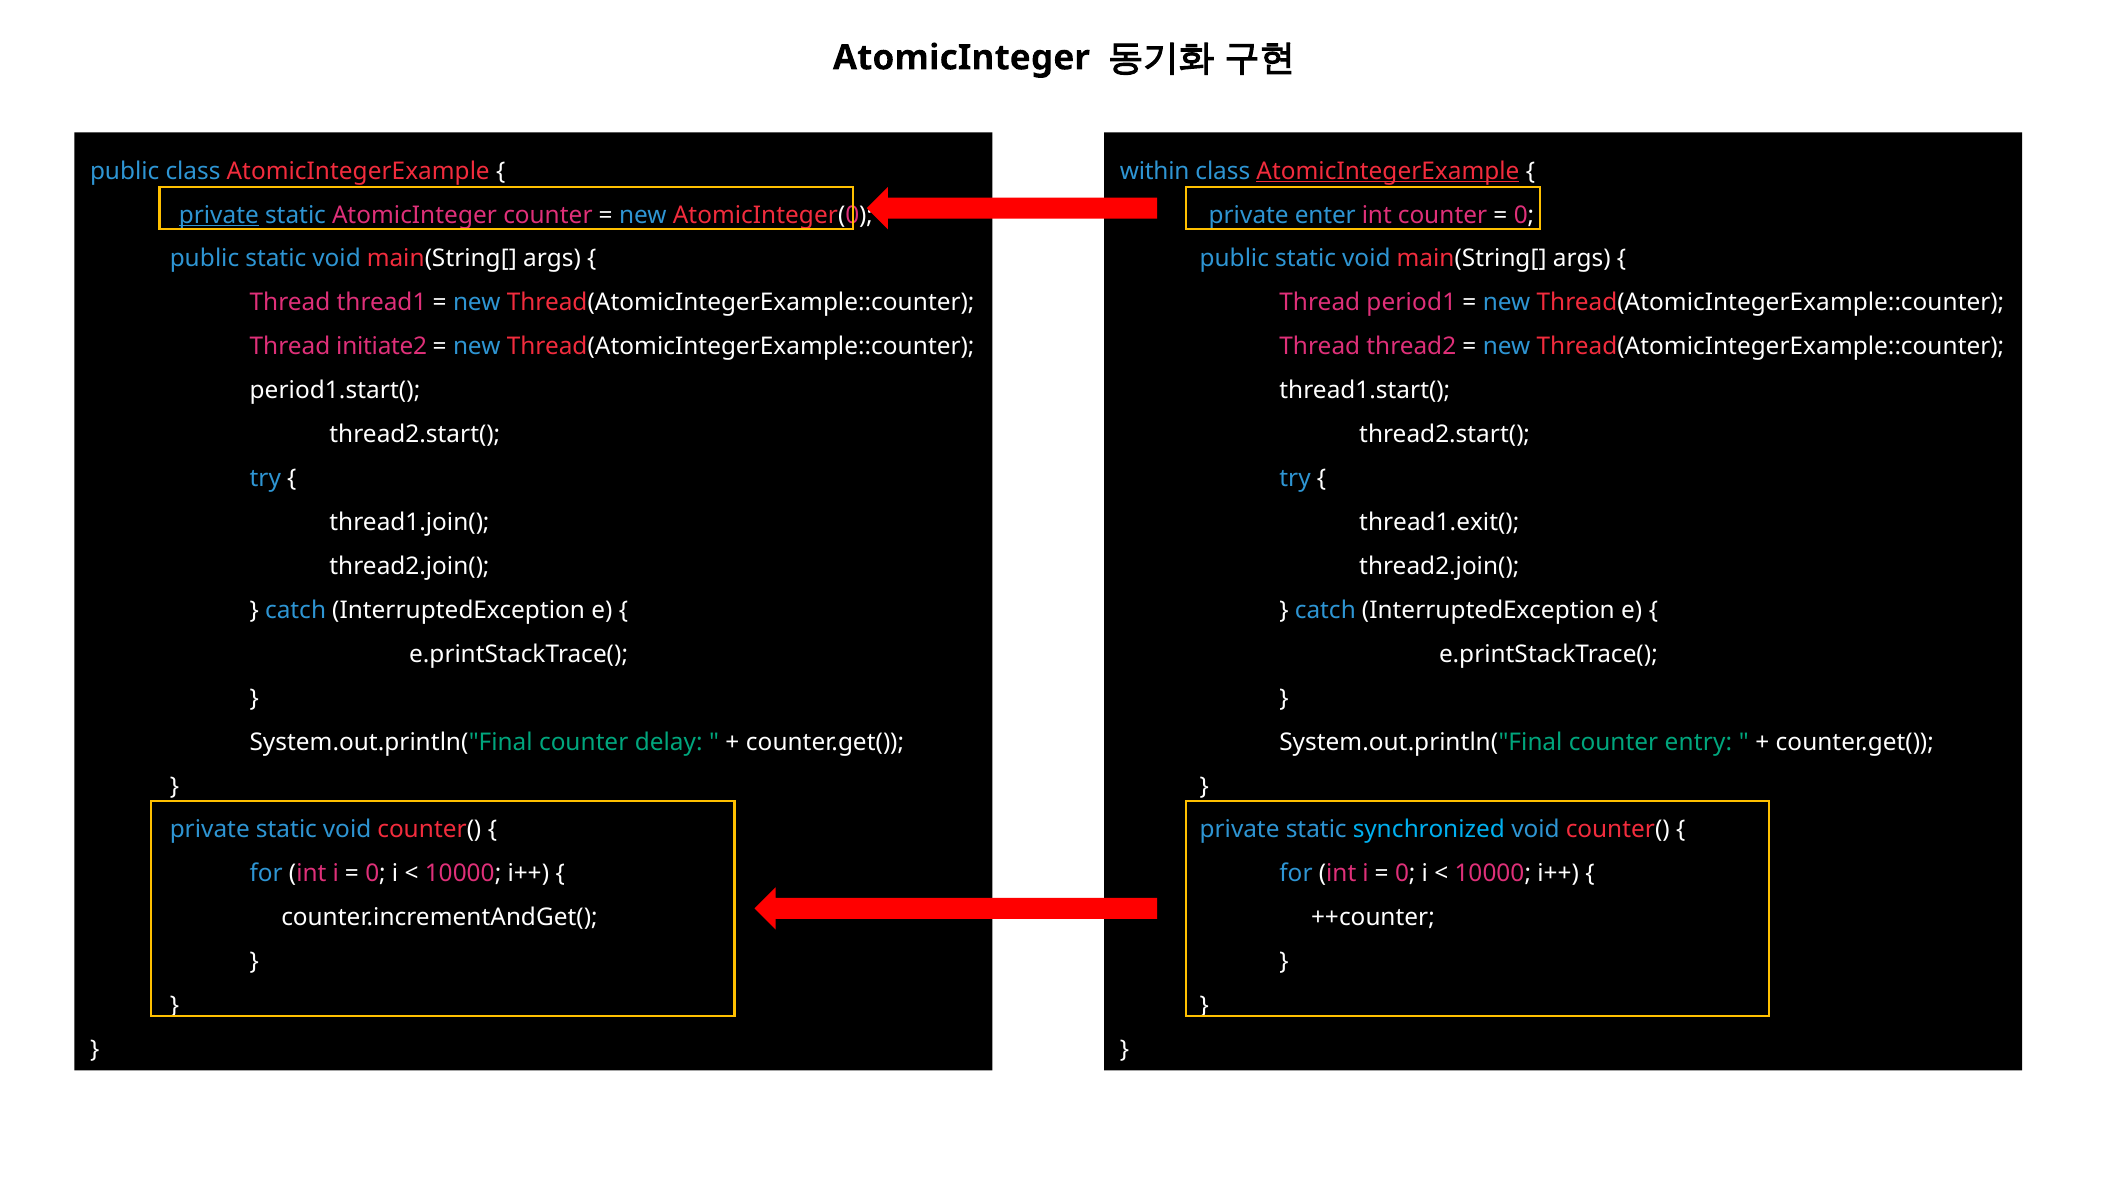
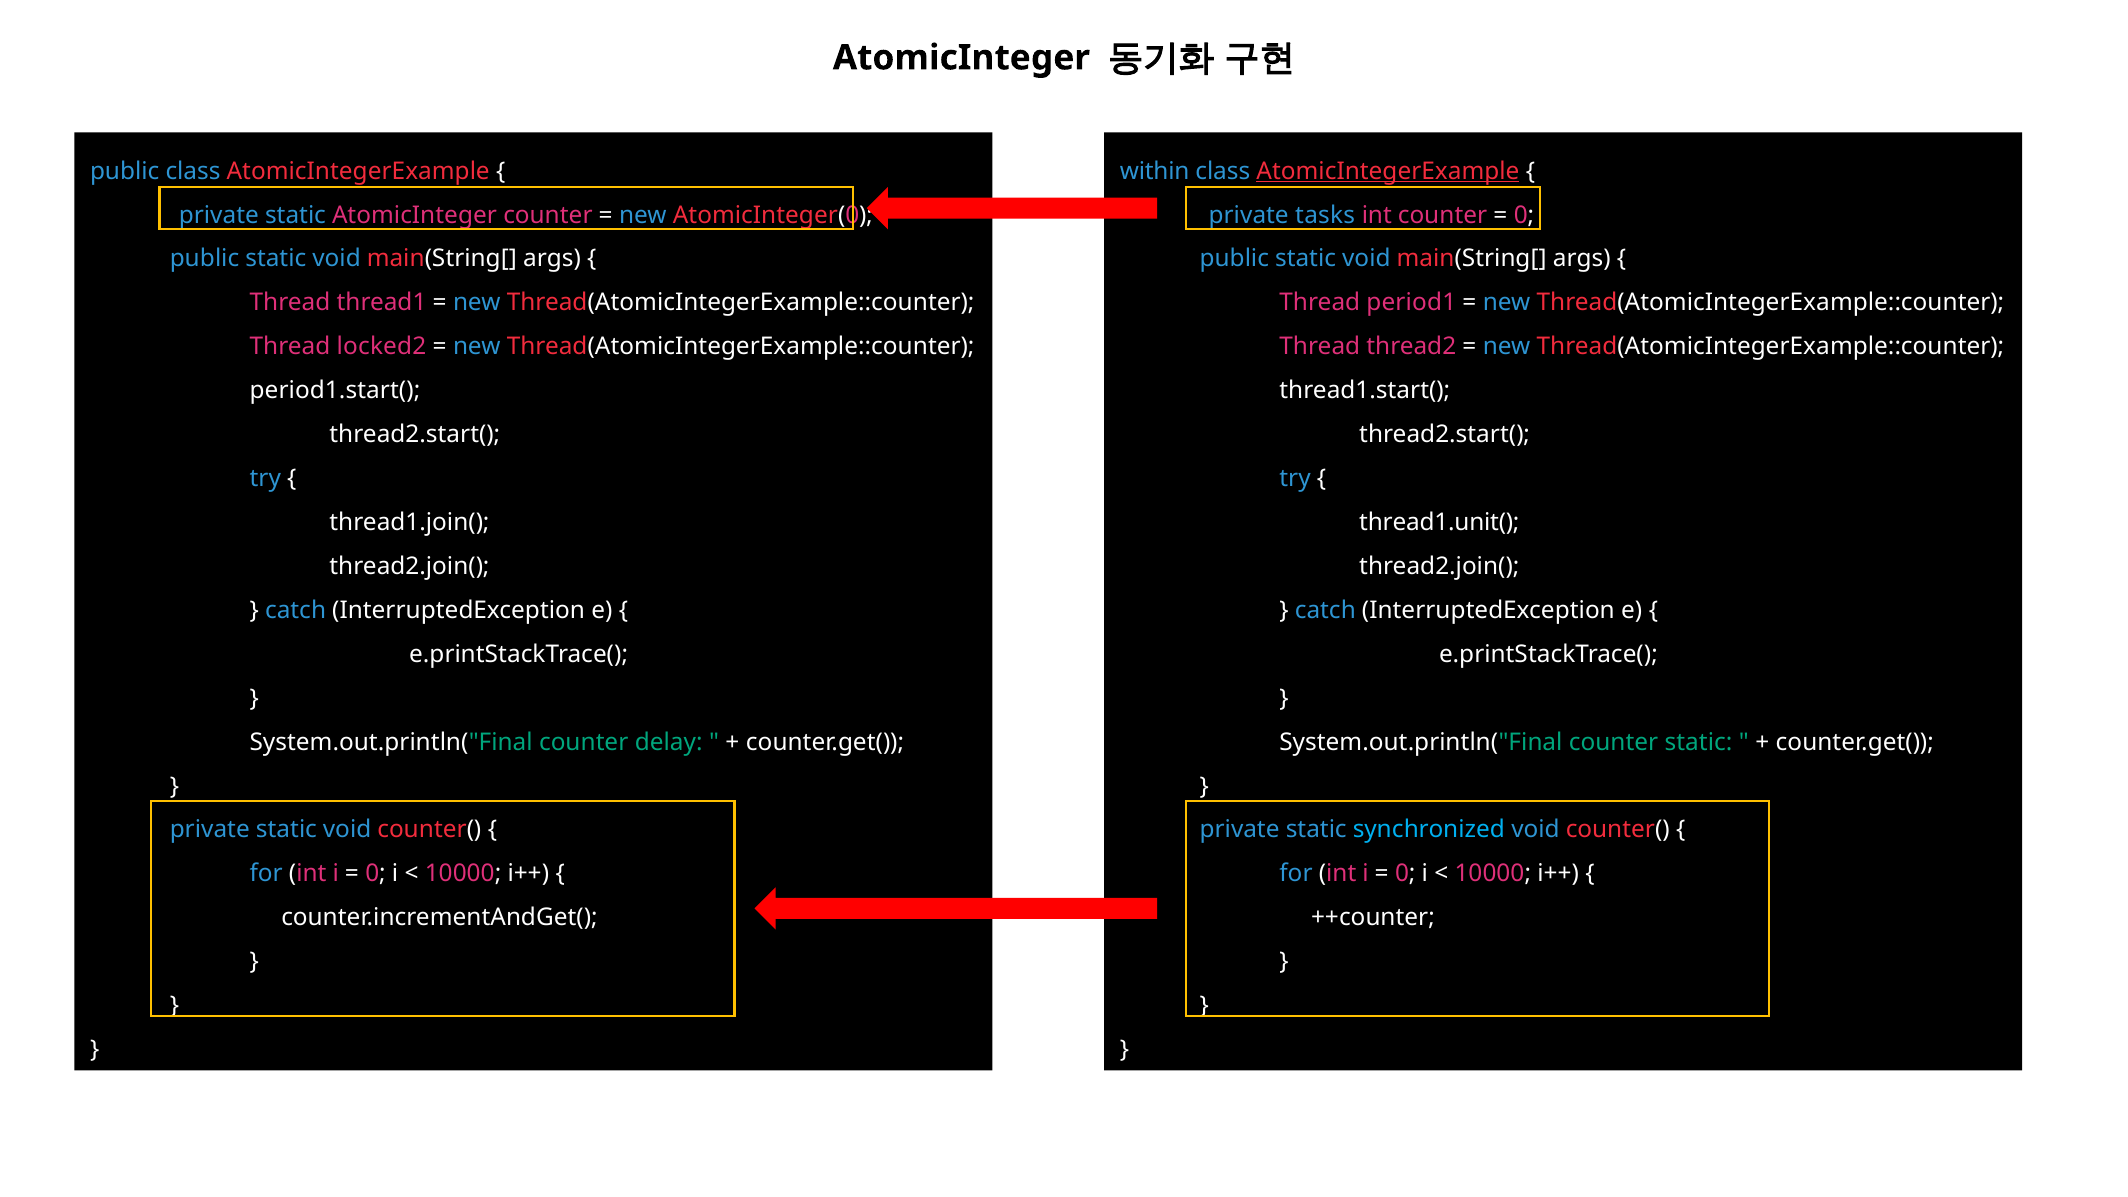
private underline: present -> none (219, 215)
enter: enter -> tasks (1325, 215)
initiate2: initiate2 -> locked2 (381, 347)
thread1.exit(: thread1.exit( -> thread1.unit( (1439, 522)
counter entry: entry -> static (1698, 742)
